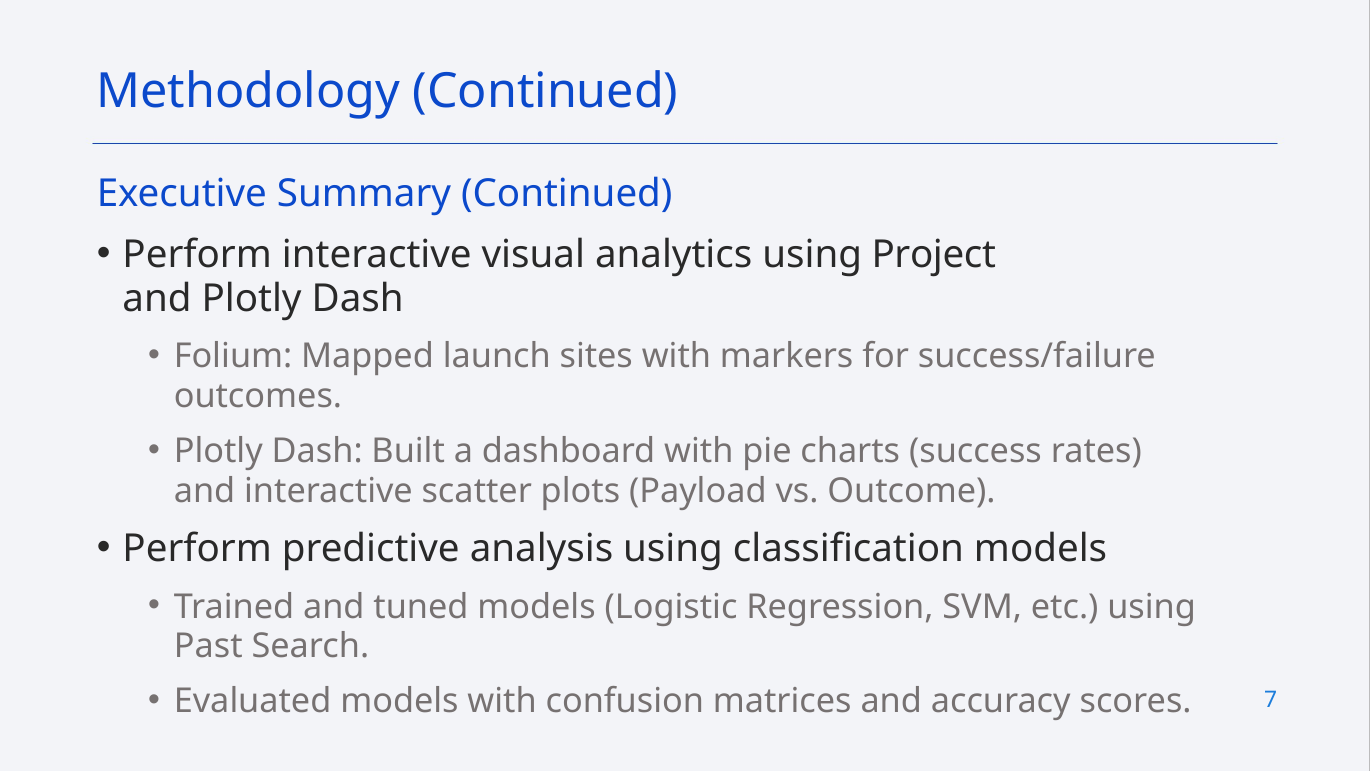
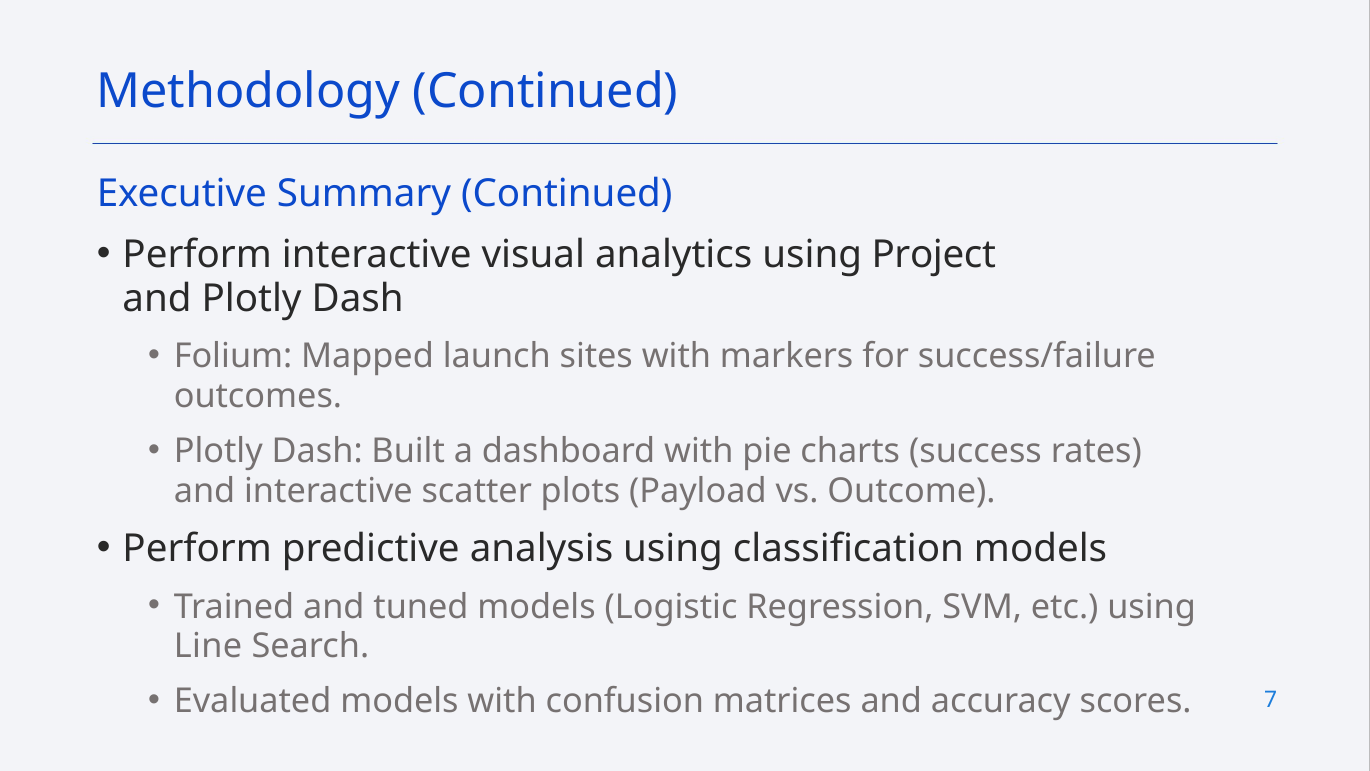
Past: Past -> Line (208, 646)
